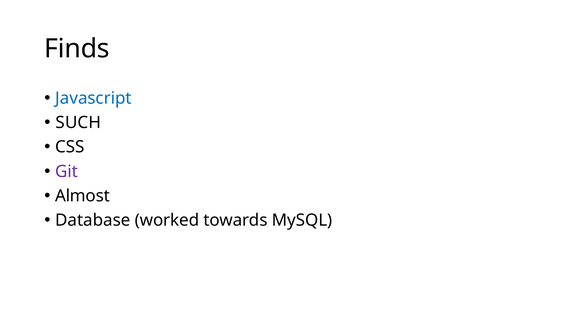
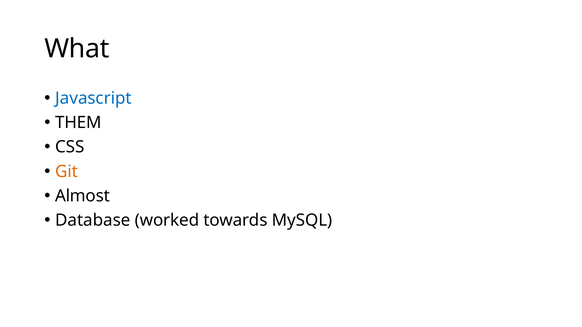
Finds: Finds -> What (77, 49)
SUCH: SUCH -> THEM (78, 123)
Git colour: purple -> orange (67, 172)
